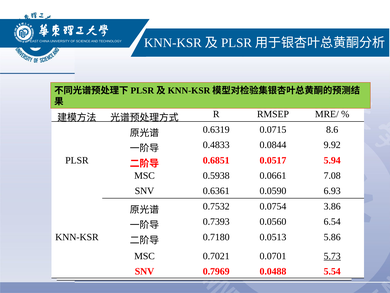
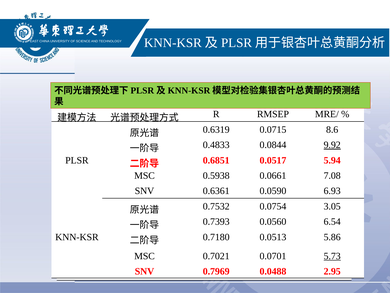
9.92 underline: none -> present (332, 145)
3.86: 3.86 -> 3.05 (332, 206)
5.54: 5.54 -> 2.95 (332, 271)
